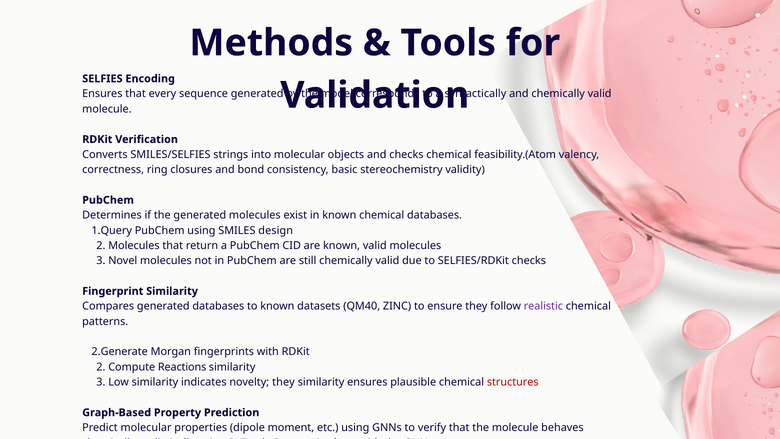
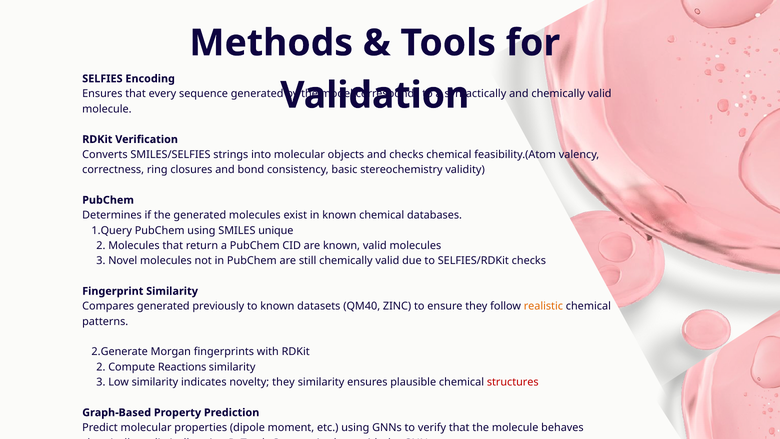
design: design -> unique (276, 230)
generated databases: databases -> previously (218, 306)
realistic colour: purple -> orange (543, 306)
